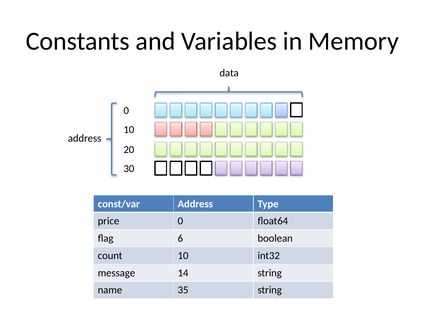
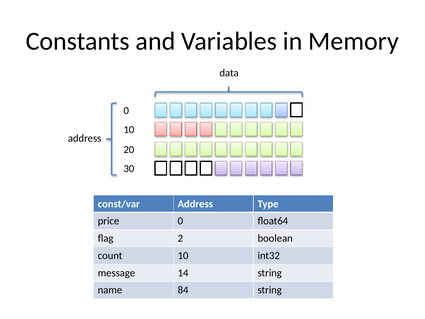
6: 6 -> 2 (180, 238)
35: 35 -> 84 (183, 290)
